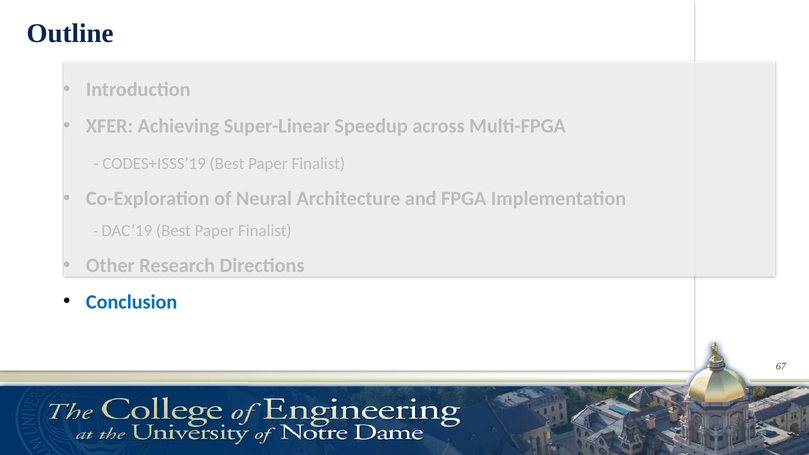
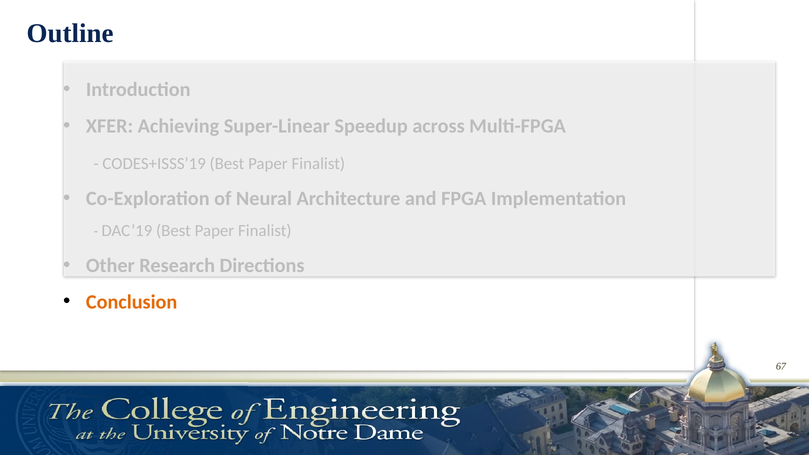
Conclusion colour: blue -> orange (132, 302)
